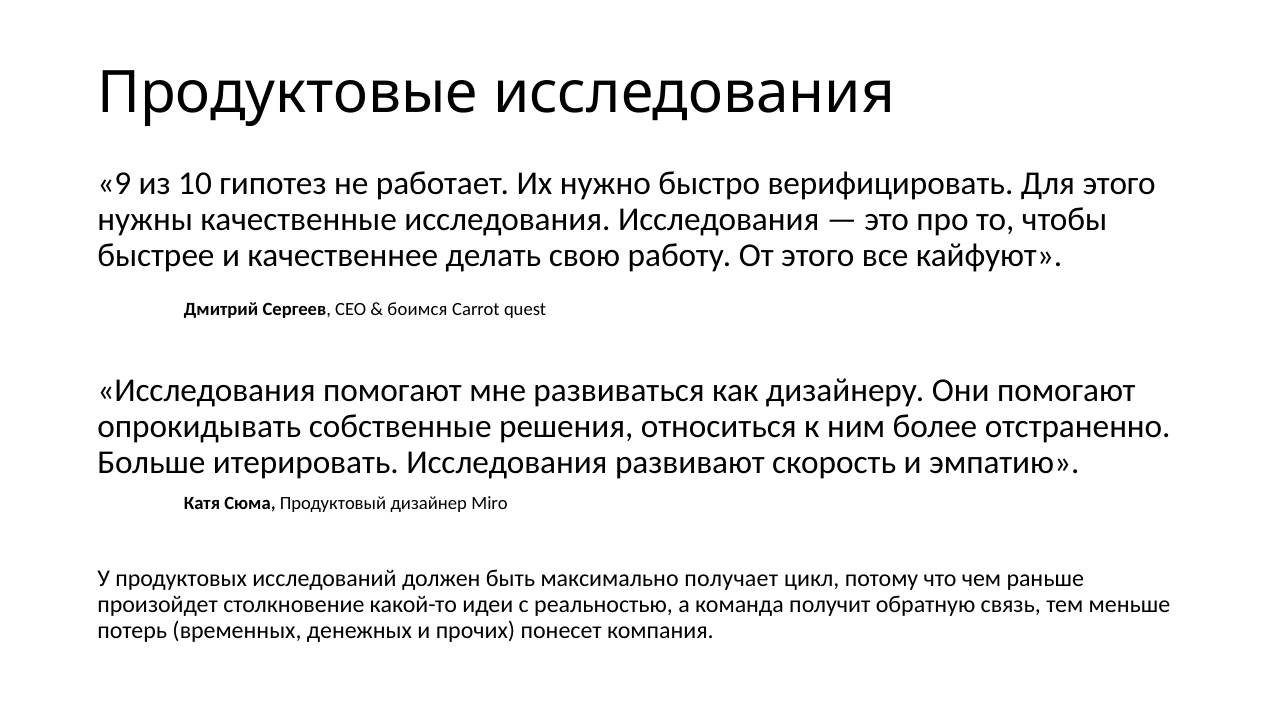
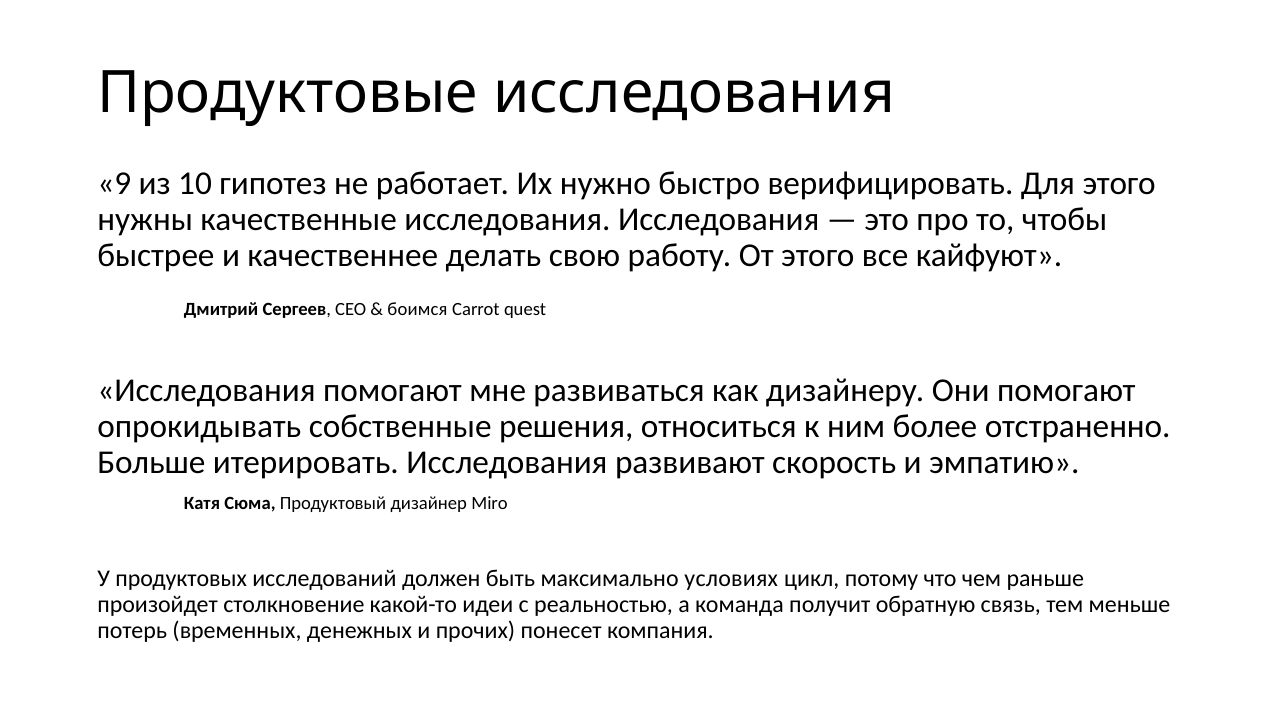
получает: получает -> условиях (731, 579)
